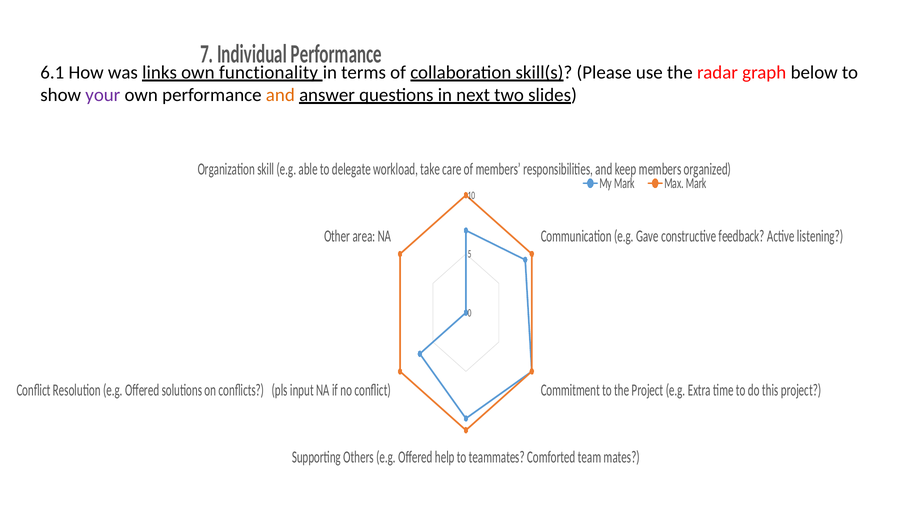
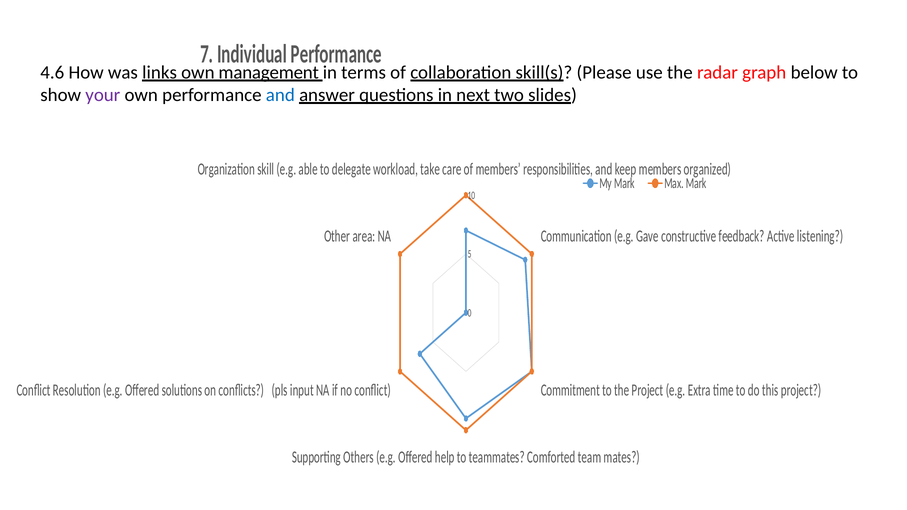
6.1: 6.1 -> 4.6 (52, 72)
functionality: functionality -> management (269, 72)
and colour: orange -> blue (280, 95)
